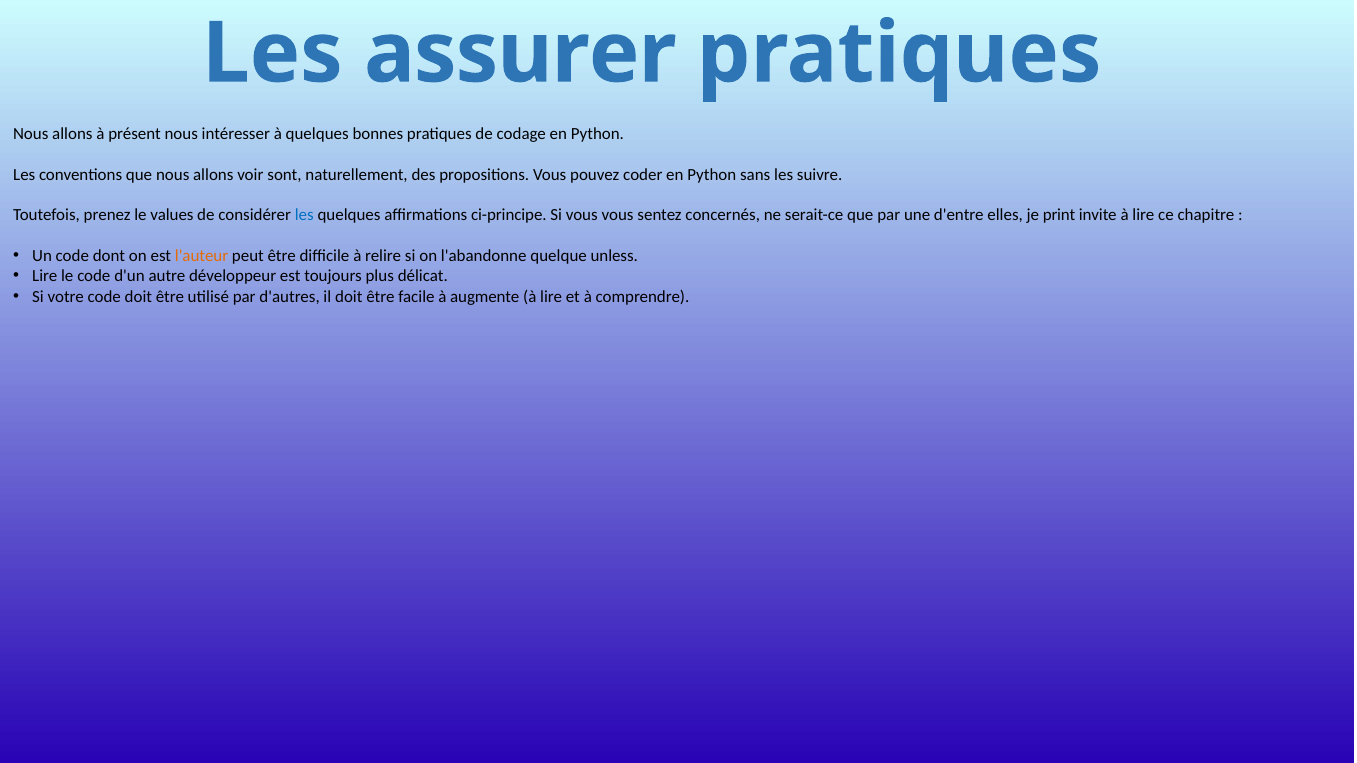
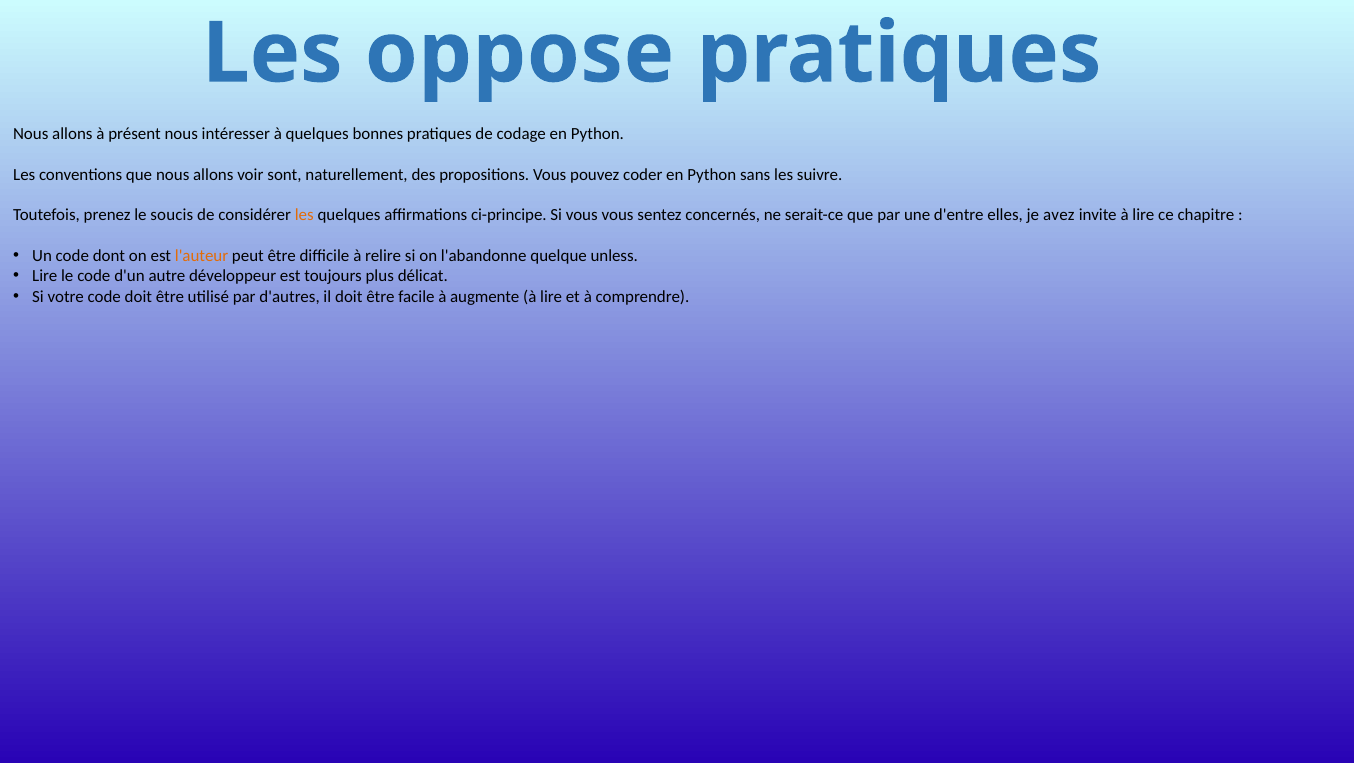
assurer: assurer -> oppose (520, 54)
values: values -> soucis (172, 215)
les colour: blue -> orange (304, 215)
print: print -> avez (1059, 215)
